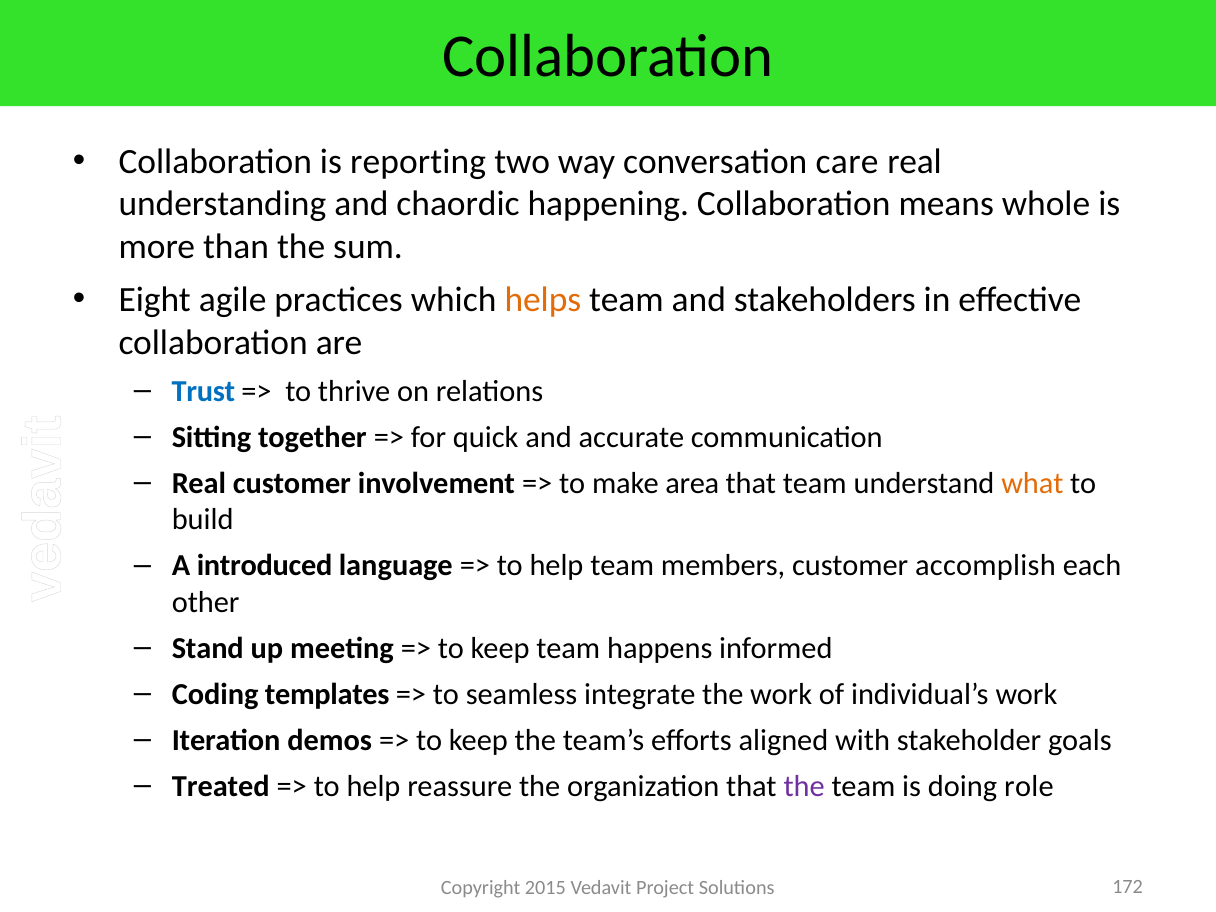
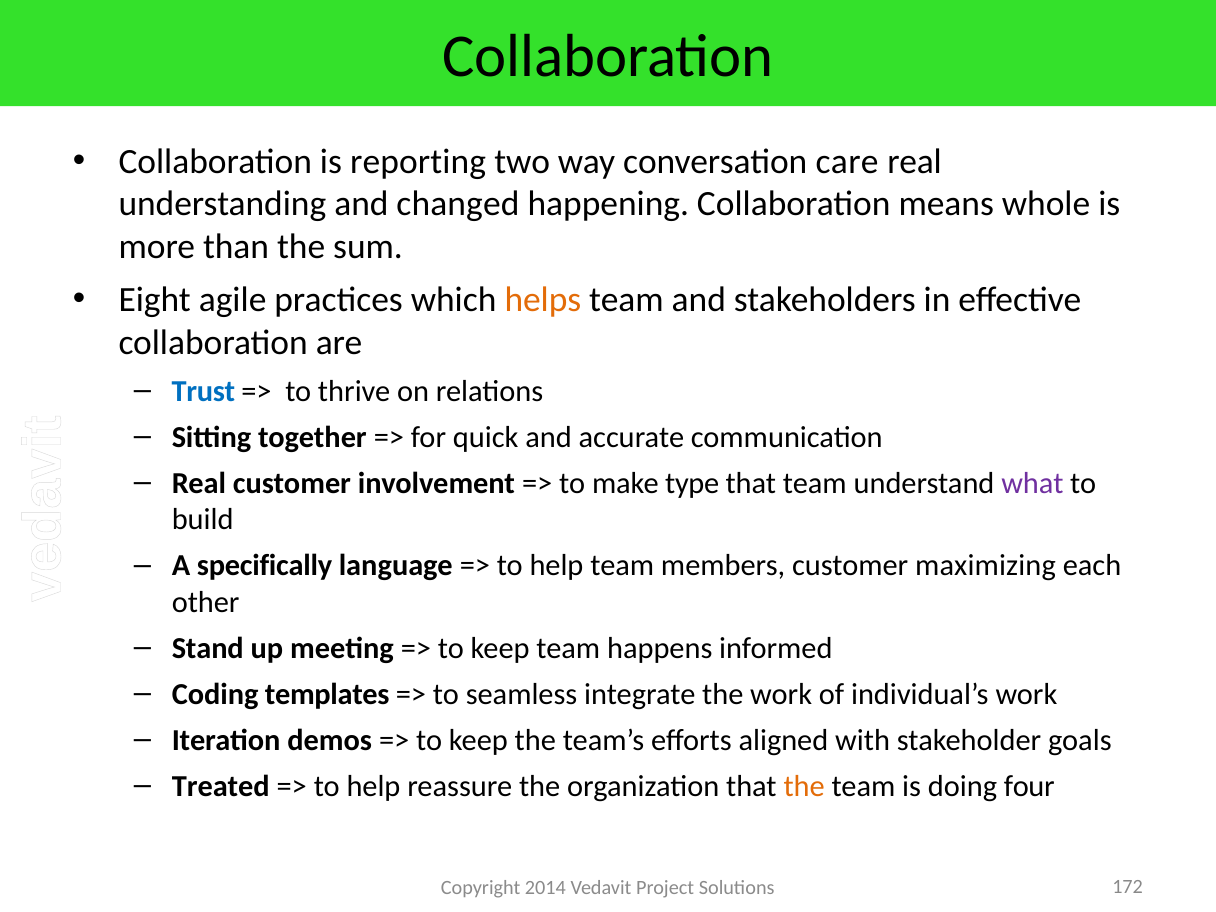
chaordic: chaordic -> changed (458, 204)
area: area -> type (692, 483)
what colour: orange -> purple (1032, 483)
introduced: introduced -> specifically (265, 566)
accomplish: accomplish -> maximizing (986, 566)
the colour: purple -> orange (804, 786)
role: role -> four (1029, 786)
2015: 2015 -> 2014 (545, 887)
